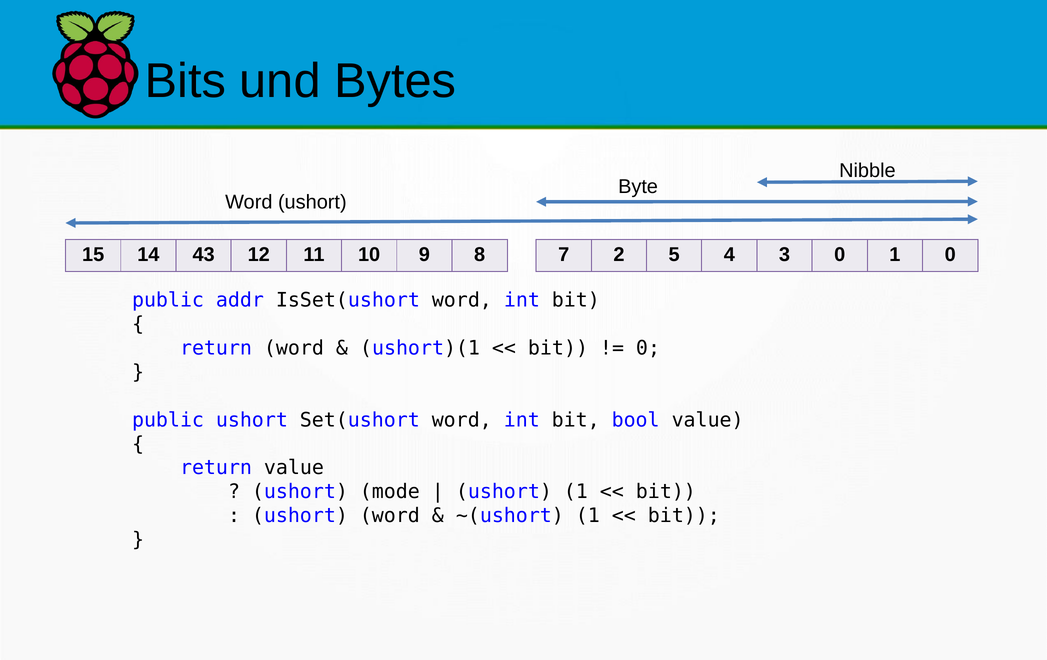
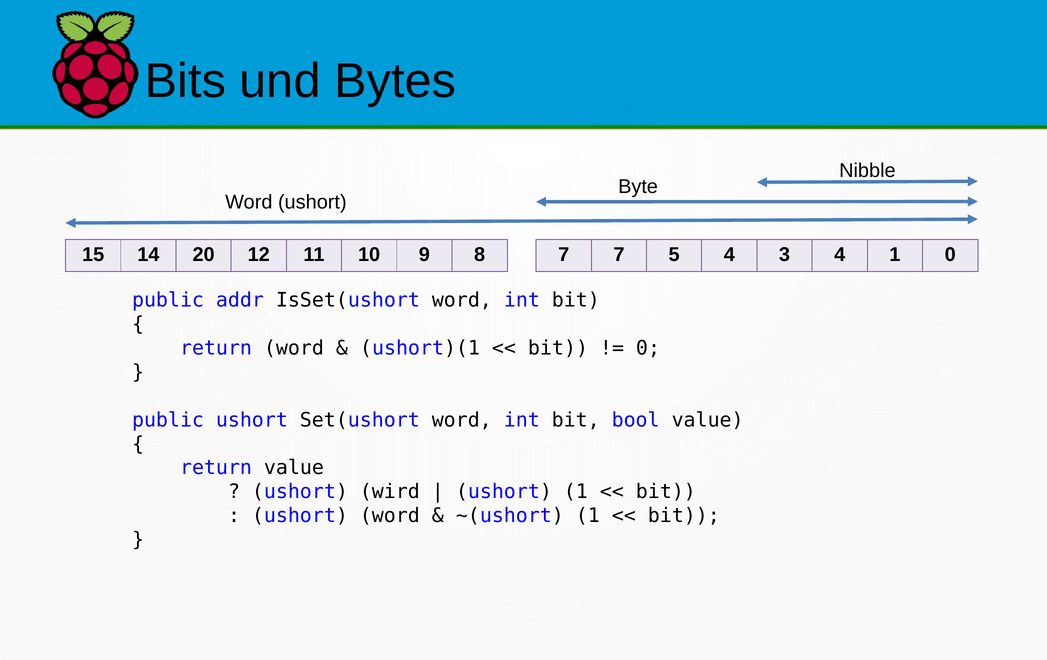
43: 43 -> 20 (204, 255)
7 2: 2 -> 7 (619, 255)
3 0: 0 -> 4 (840, 255)
mode: mode -> wird (390, 492)
